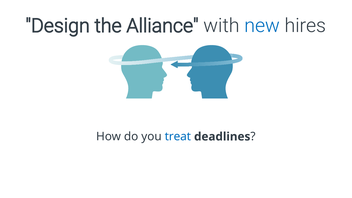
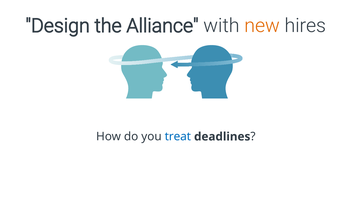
new colour: blue -> orange (262, 26)
